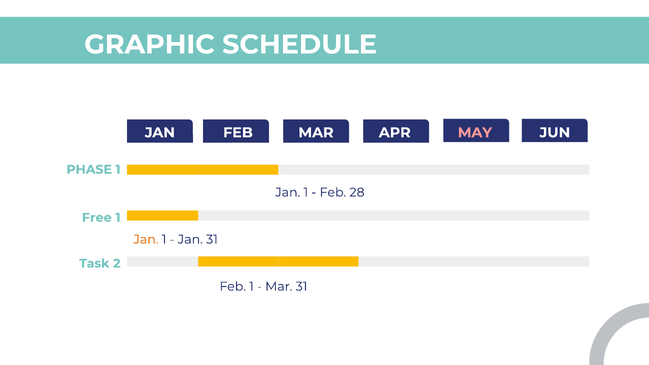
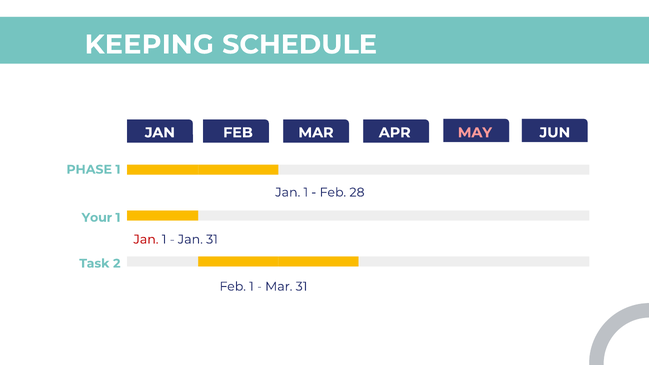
GRAPHIC: GRAPHIC -> KEEPING (149, 45)
Free: Free -> Your (97, 218)
Jan colour: orange -> red (146, 239)
